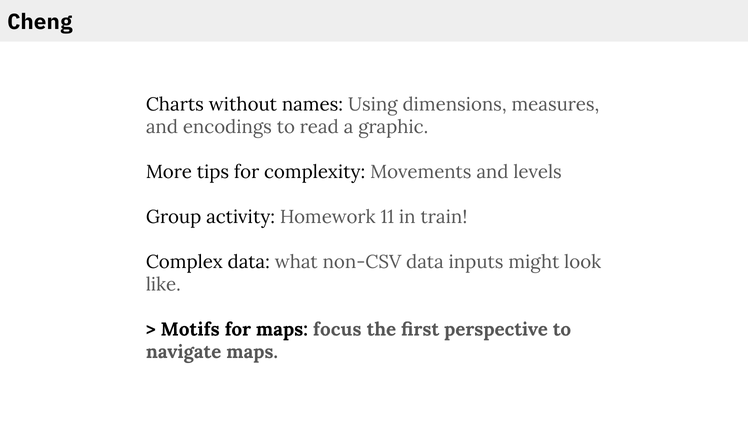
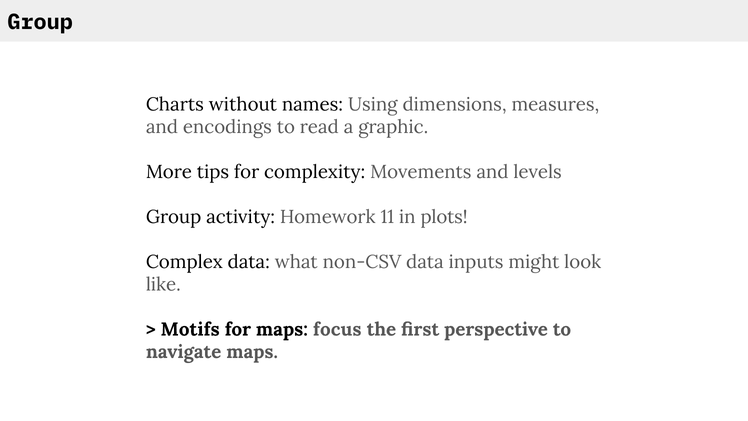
Cheng: Cheng -> Group (40, 22)
train: train -> plots (444, 217)
